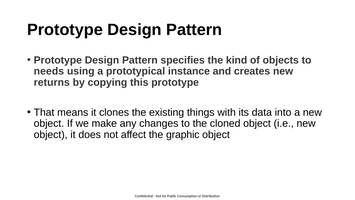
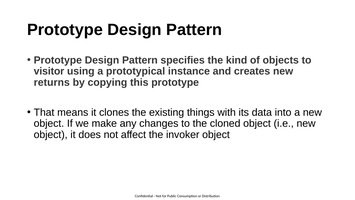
needs: needs -> visitor (49, 71)
graphic: graphic -> invoker (183, 135)
